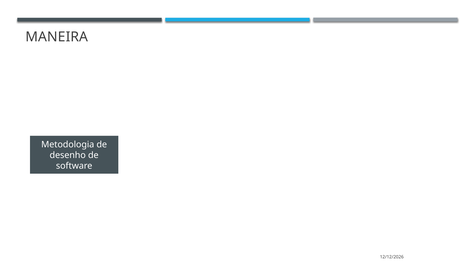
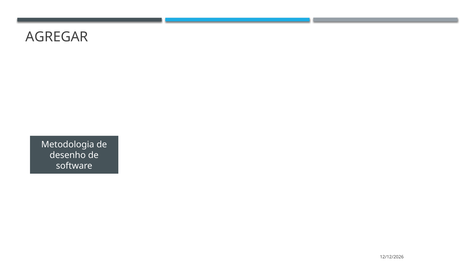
MANEIRA: MANEIRA -> AGREGAR (57, 37)
